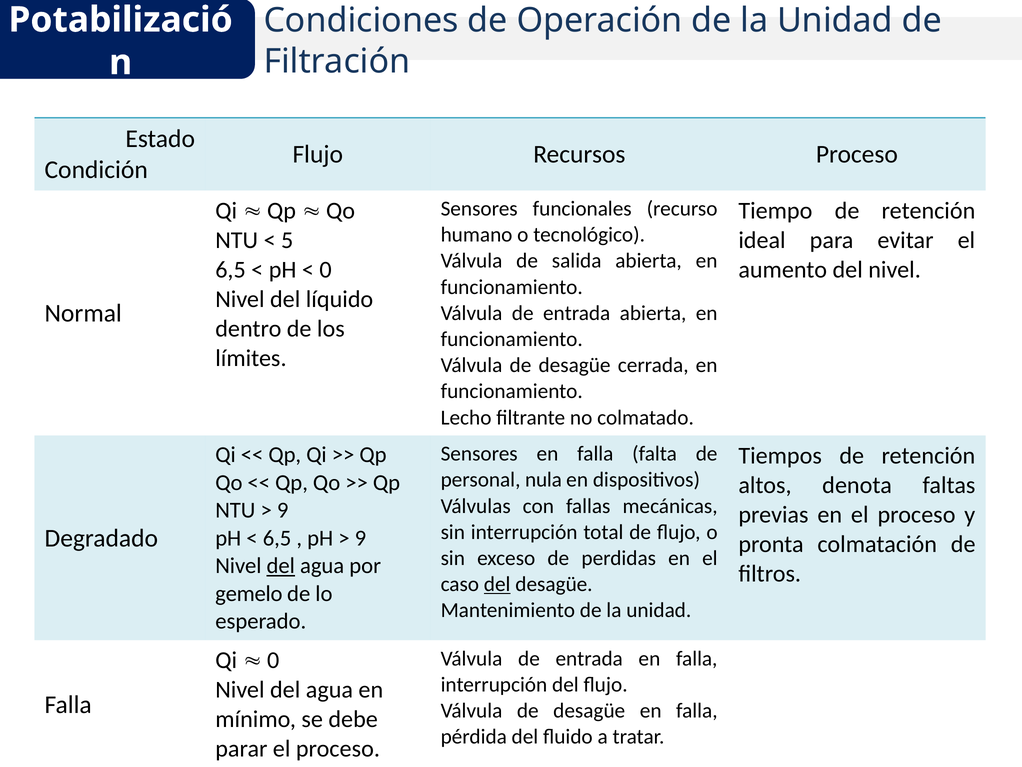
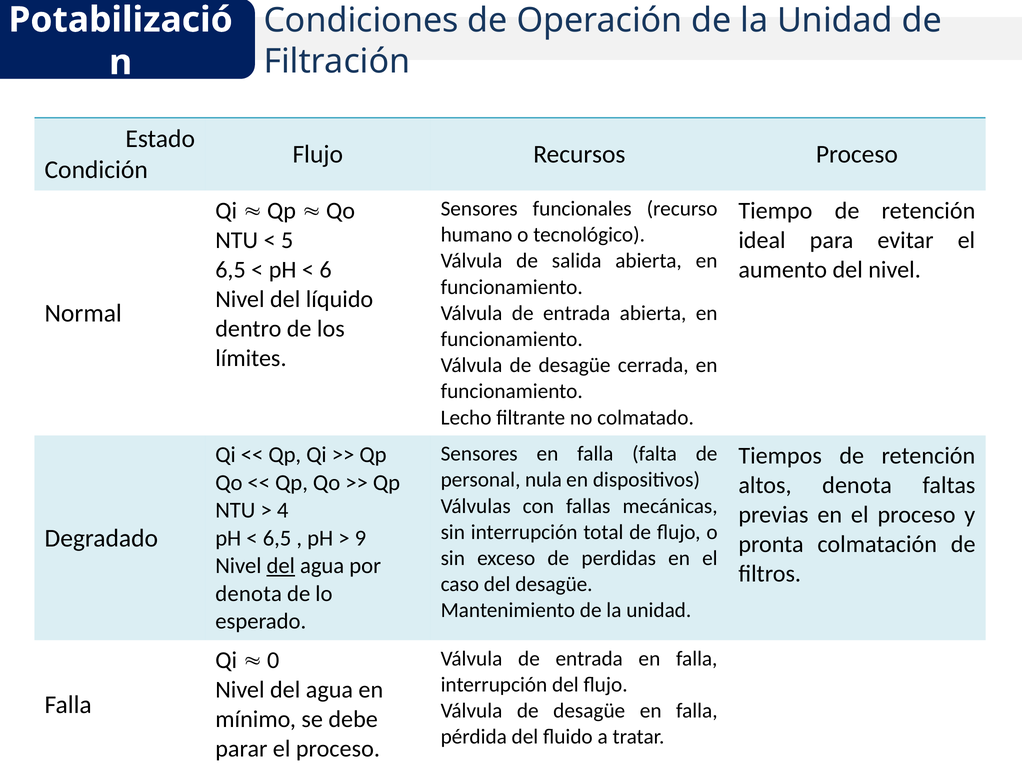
0: 0 -> 6 (326, 269)
9: 9 -> 4 (283, 510)
del underline: present -> none (497, 584)
gemelo: gemelo -> denota (249, 593)
